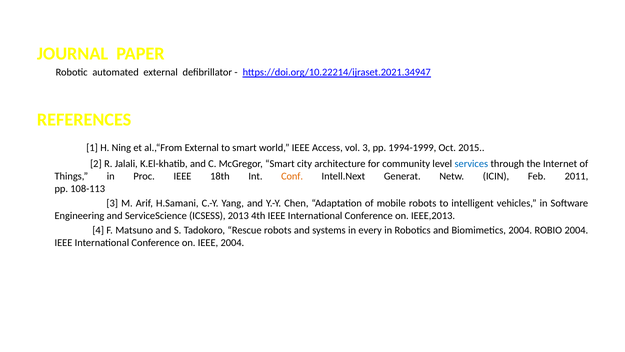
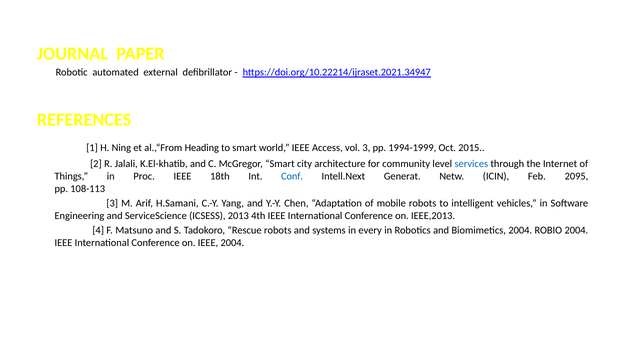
al.,“From External: External -> Heading (202, 148)
Conf colour: orange -> blue (292, 176)
2011: 2011 -> 2095 (576, 176)
